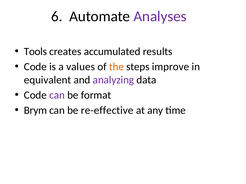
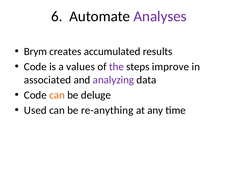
Tools: Tools -> Brym (35, 52)
the colour: orange -> purple (116, 67)
equivalent: equivalent -> associated (48, 80)
can colour: purple -> orange (57, 95)
format: format -> deluge (96, 95)
Brym: Brym -> Used (35, 111)
re-effective: re-effective -> re-anything (107, 111)
